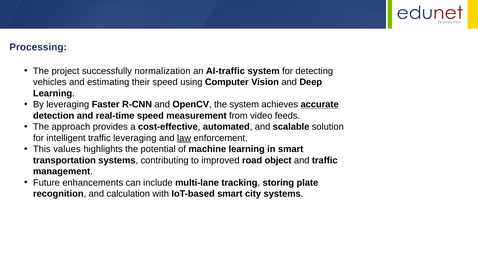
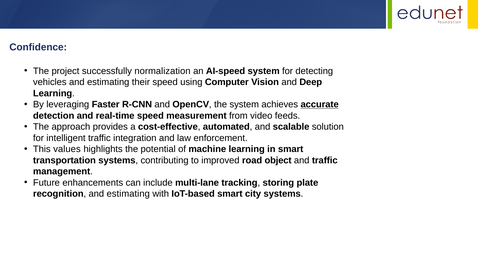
Processing: Processing -> Confidence (38, 47)
AI-traffic: AI-traffic -> AI-speed (226, 71)
traffic leveraging: leveraging -> integration (135, 138)
law underline: present -> none (184, 138)
recognition and calculation: calculation -> estimating (128, 194)
